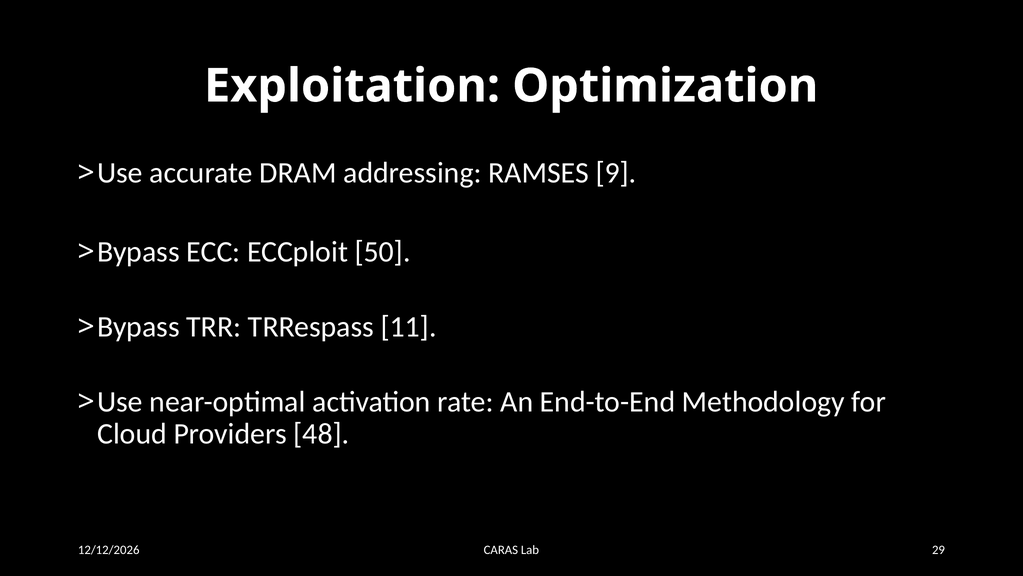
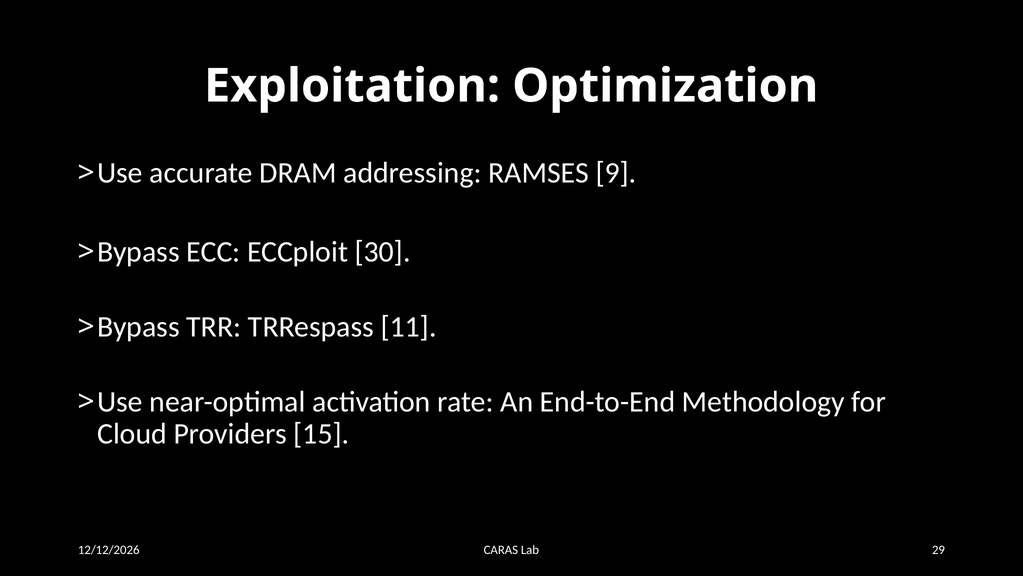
50: 50 -> 30 (383, 251)
48: 48 -> 15 (321, 434)
